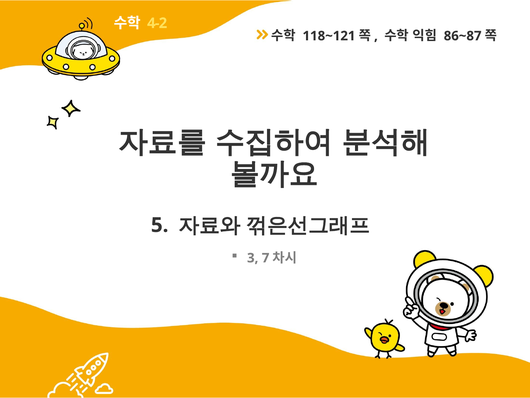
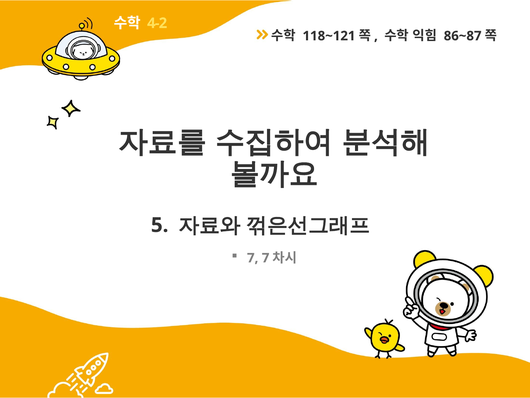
3: 3 -> 7 (253, 258)
